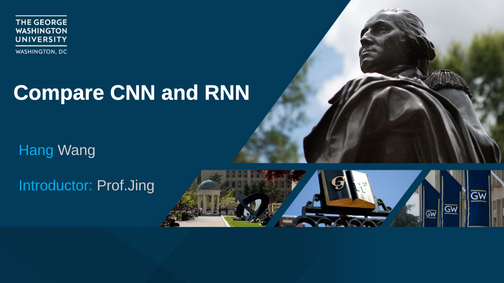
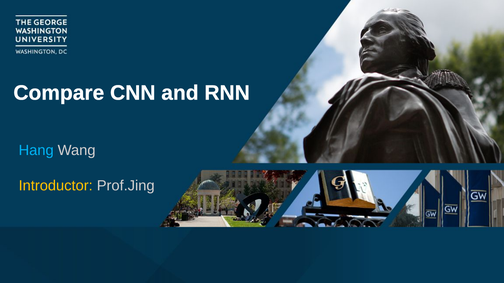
Introductor colour: light blue -> yellow (56, 186)
